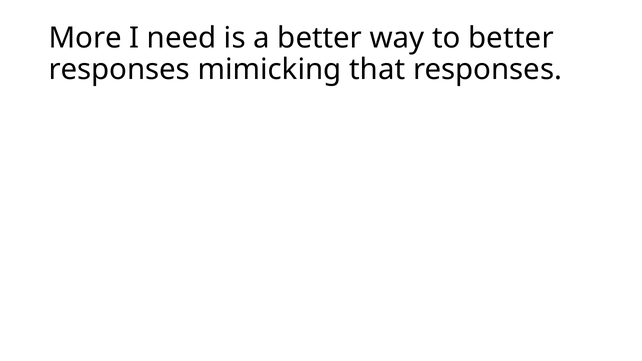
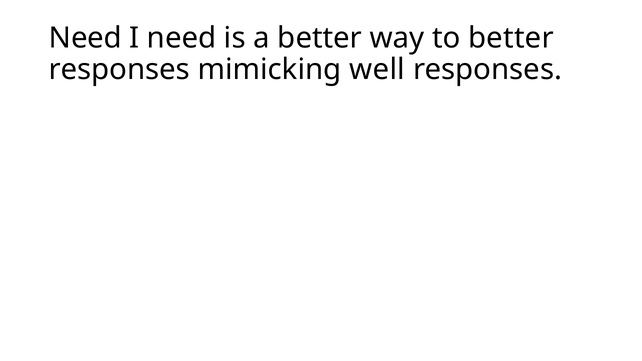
More: More -> Need (85, 38)
that: that -> well (377, 70)
